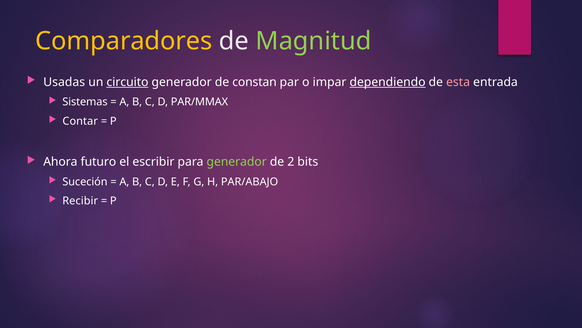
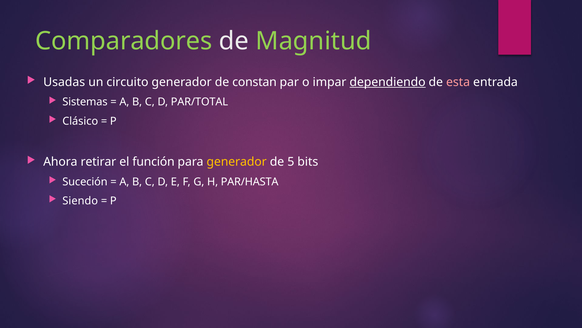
Comparadores colour: yellow -> light green (124, 41)
circuito underline: present -> none (127, 82)
PAR/MMAX: PAR/MMAX -> PAR/TOTAL (199, 102)
Contar: Contar -> Clásico (80, 121)
futuro: futuro -> retirar (98, 162)
escribir: escribir -> función (153, 162)
generador colour: light green -> yellow (237, 162)
2: 2 -> 5 (291, 162)
PAR/ABAJO: PAR/ABAJO -> PAR/HASTA (250, 181)
Recibir: Recibir -> Siendo (80, 201)
